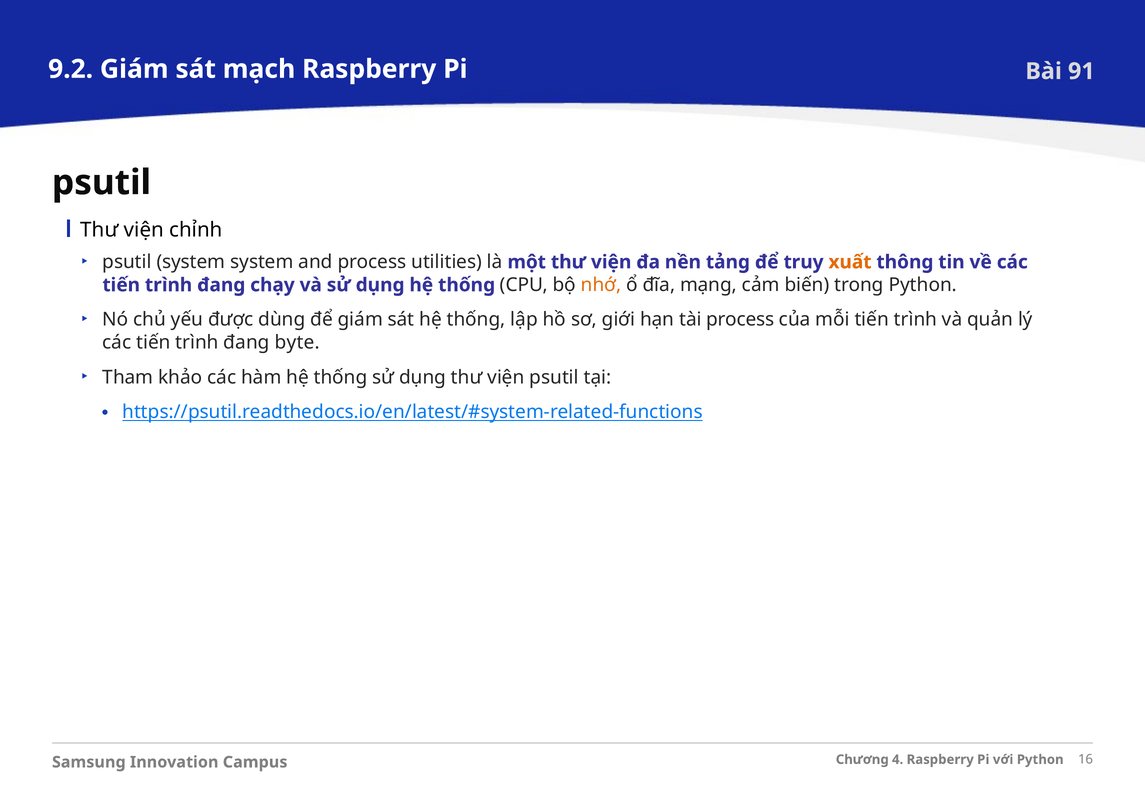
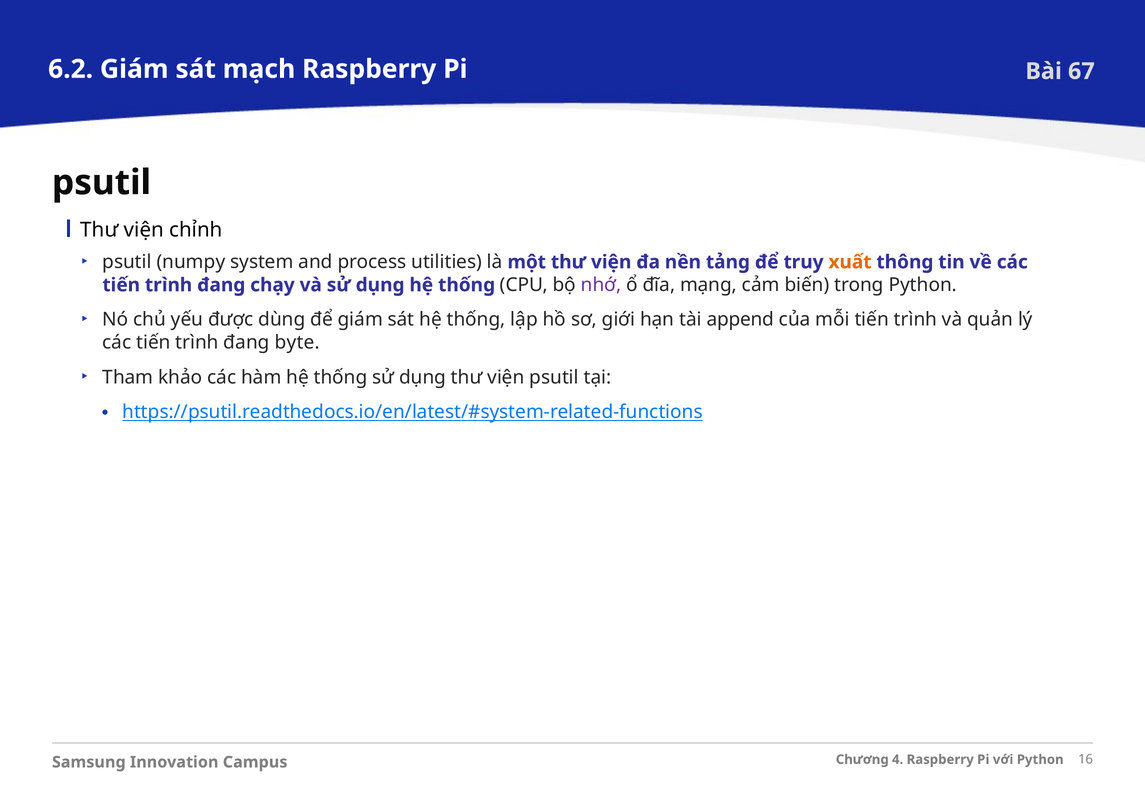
9.2: 9.2 -> 6.2 (71, 69)
91: 91 -> 67 (1081, 71)
psutil system: system -> numpy (191, 262)
nhớ colour: orange -> purple (601, 285)
tài process: process -> append (740, 320)
